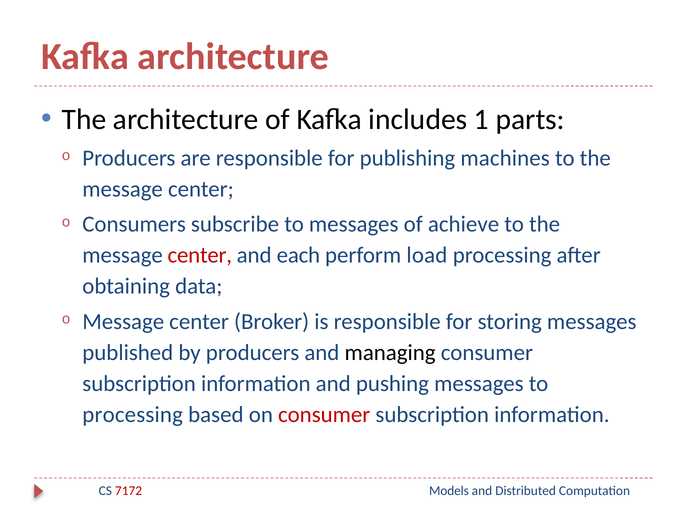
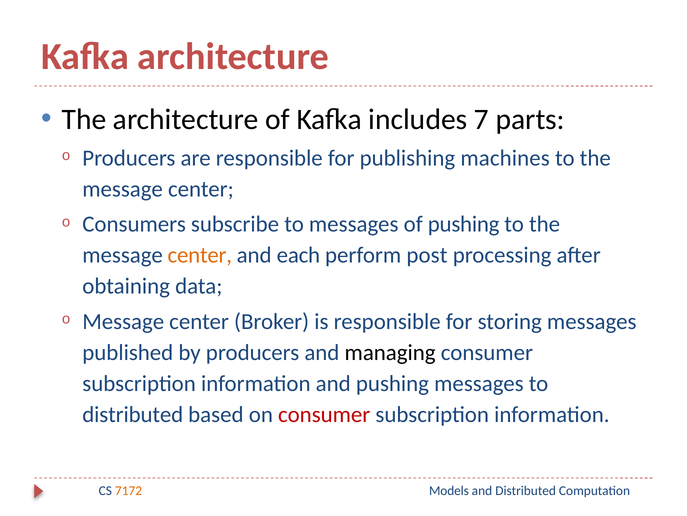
1: 1 -> 7 (481, 119)
of achieve: achieve -> pushing (464, 224)
center colour: red -> orange (200, 255)
load: load -> post (427, 255)
processing: processing -> distributed (133, 414)
7172 colour: red -> orange (129, 490)
